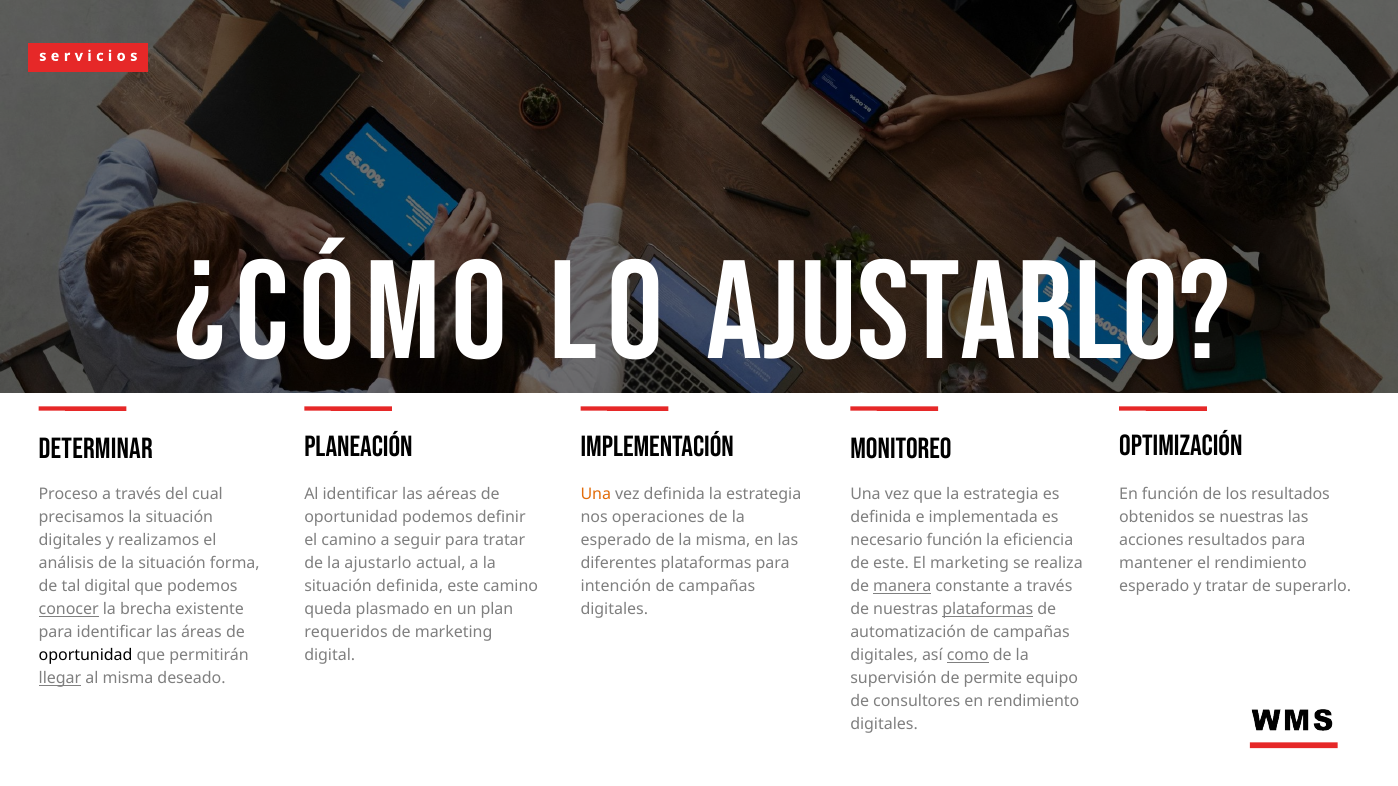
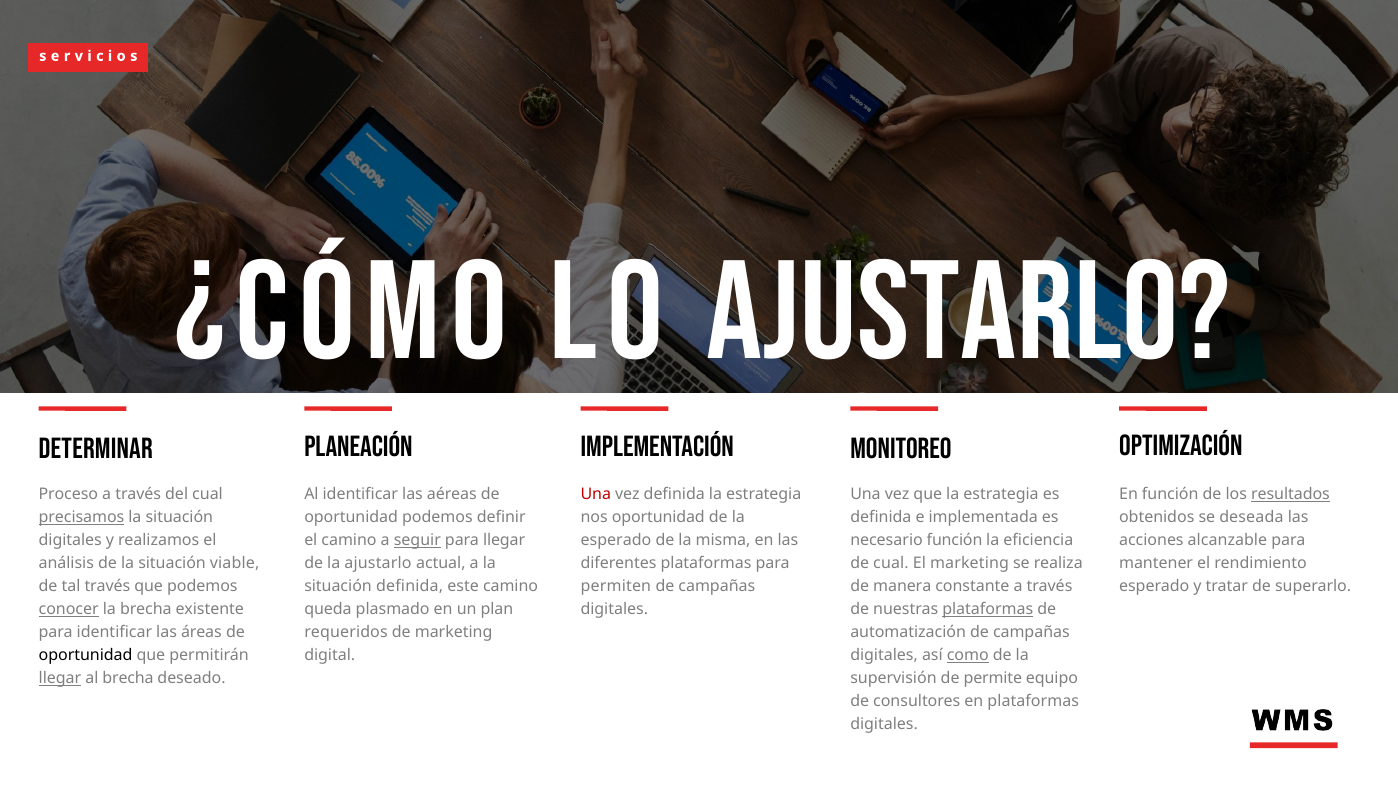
Una colour: orange -> red (596, 494)
resultados underline: none -> present (1290, 494)
precisamos underline: none -> present (81, 517)
nos operaciones: operaciones -> oportunidad (658, 517)
se nuestras: nuestras -> deseada (1251, 517)
seguir underline: none -> present (417, 541)
para tratar: tratar -> llegar (504, 541)
acciones resultados: resultados -> alcanzable (1227, 541)
forma: forma -> viable (235, 564)
de este: este -> cual (891, 564)
tal digital: digital -> través (107, 587)
intención: intención -> permiten (616, 587)
manera underline: present -> none (902, 587)
al misma: misma -> brecha (128, 679)
en rendimiento: rendimiento -> plataformas (1033, 702)
